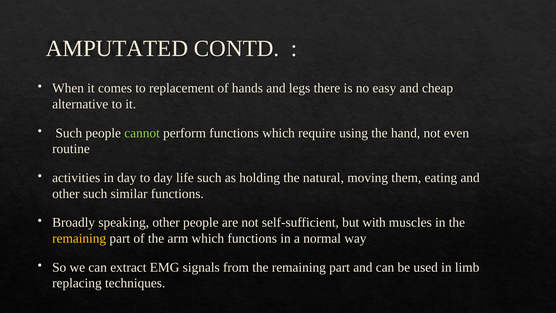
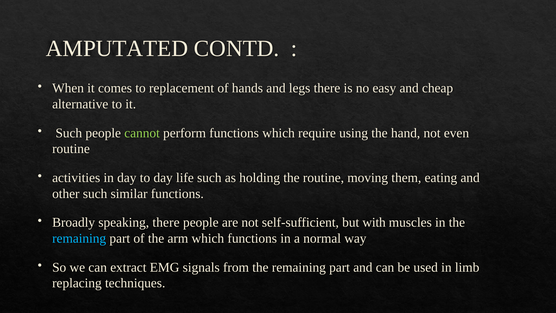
the natural: natural -> routine (323, 178)
speaking other: other -> there (166, 222)
remaining colour: yellow -> light blue (79, 238)
